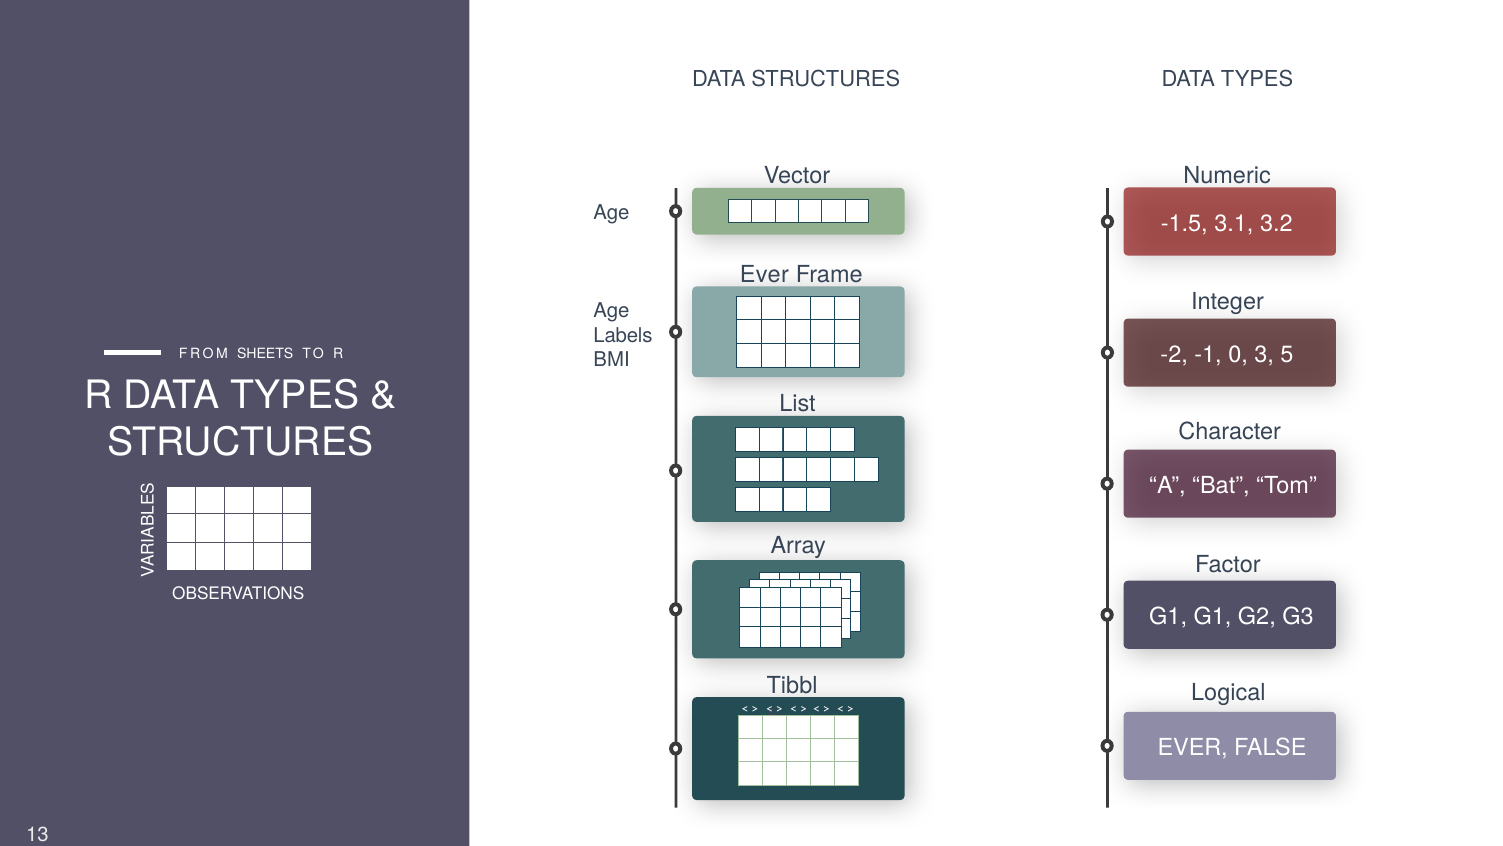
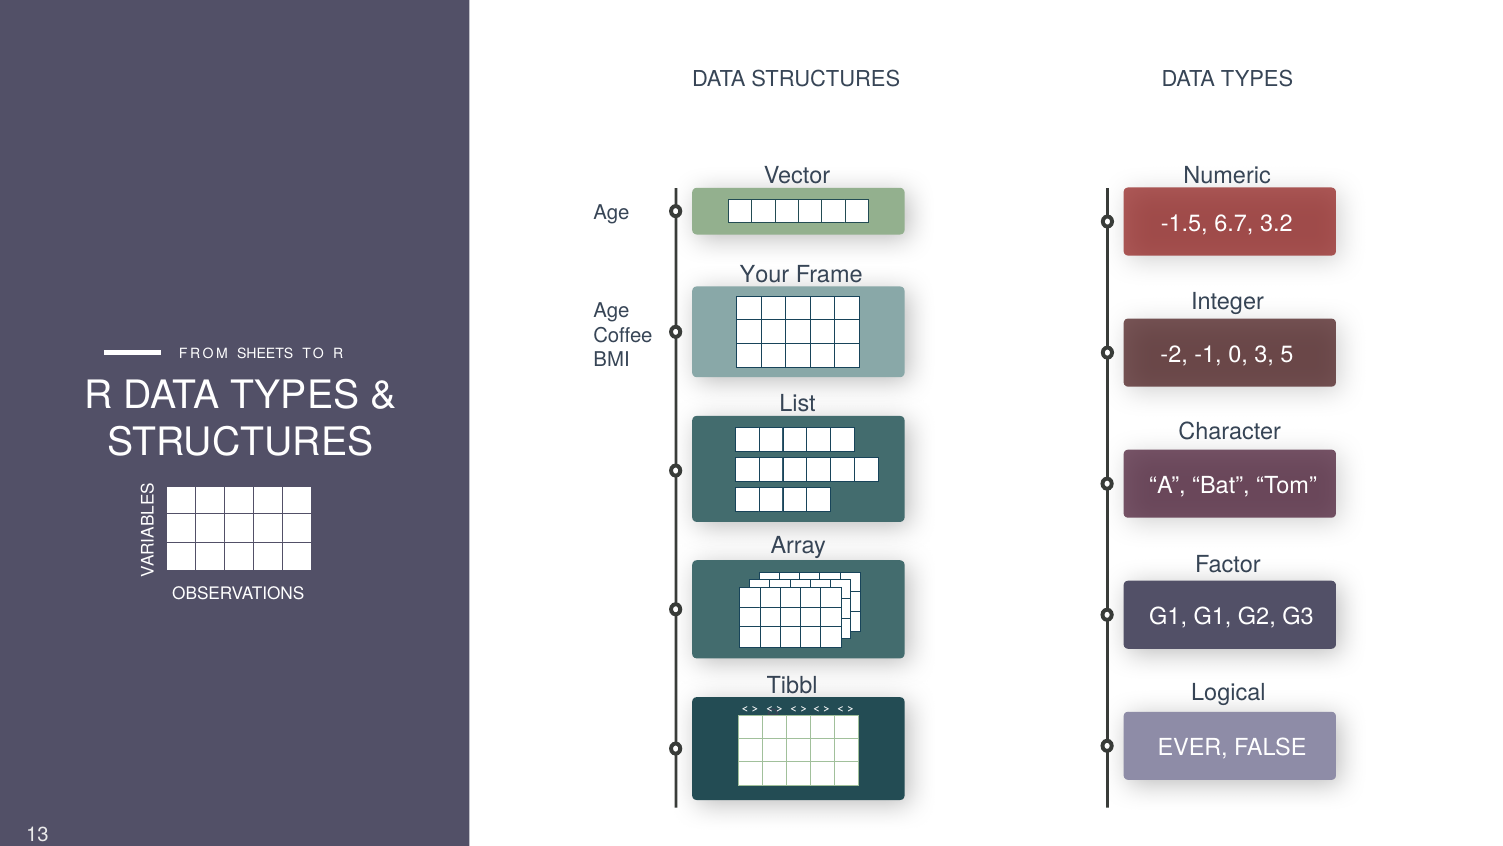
3.1: 3.1 -> 6.7 (1234, 224)
Ever: Ever -> Your (764, 275)
Labels: Labels -> Coffee (623, 335)
